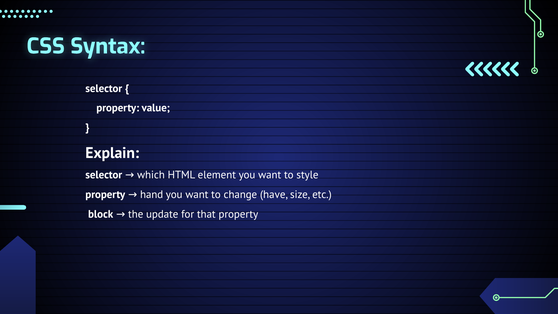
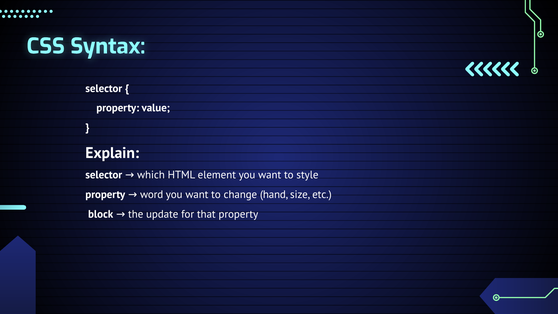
hand: hand -> word (152, 194)
have: have -> hand (274, 194)
